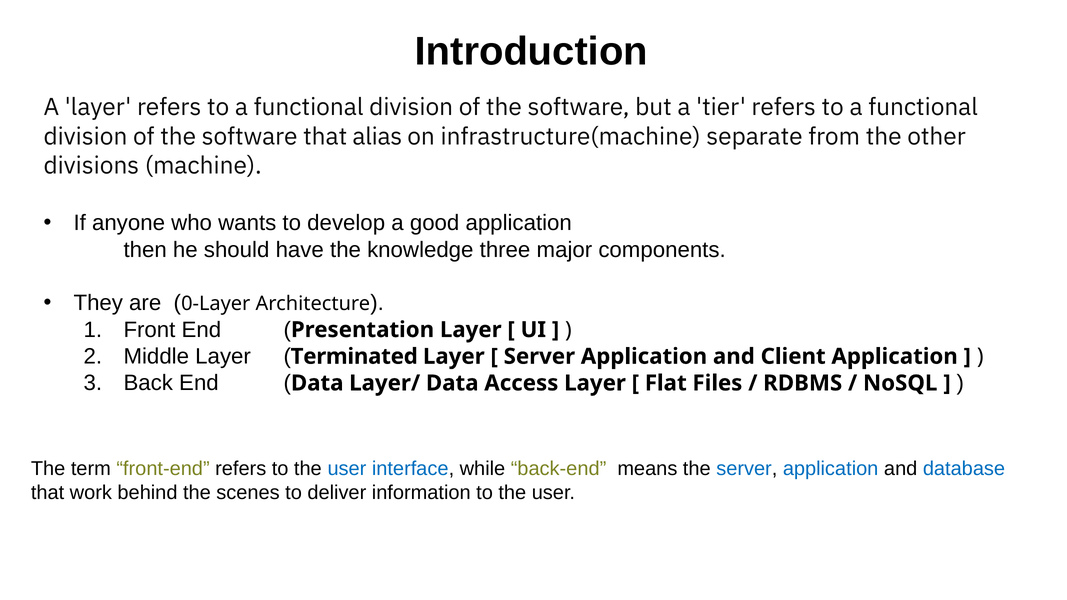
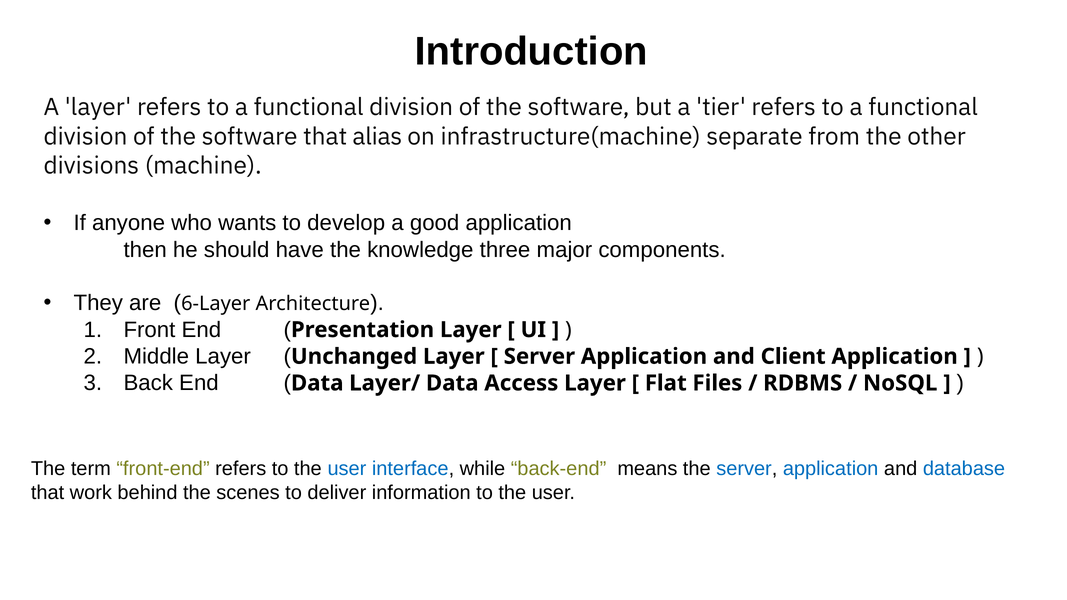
0-Layer: 0-Layer -> 6-Layer (216, 304)
Terminated: Terminated -> Unchanged (354, 357)
